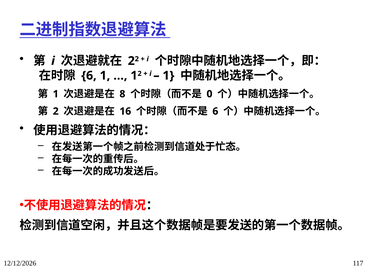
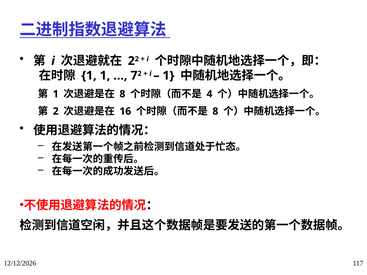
6: 6 -> 1 (89, 76)
1: 1 -> 7 (134, 76)
0: 0 -> 4 (209, 94)
6: 6 -> 8 (215, 111)
